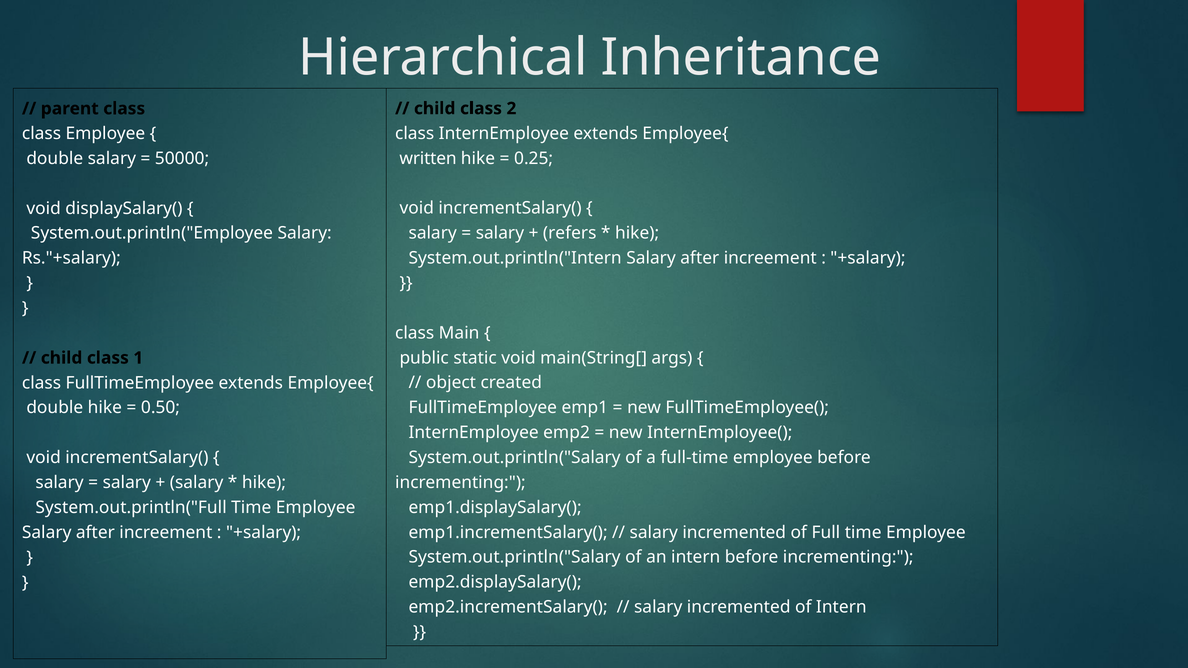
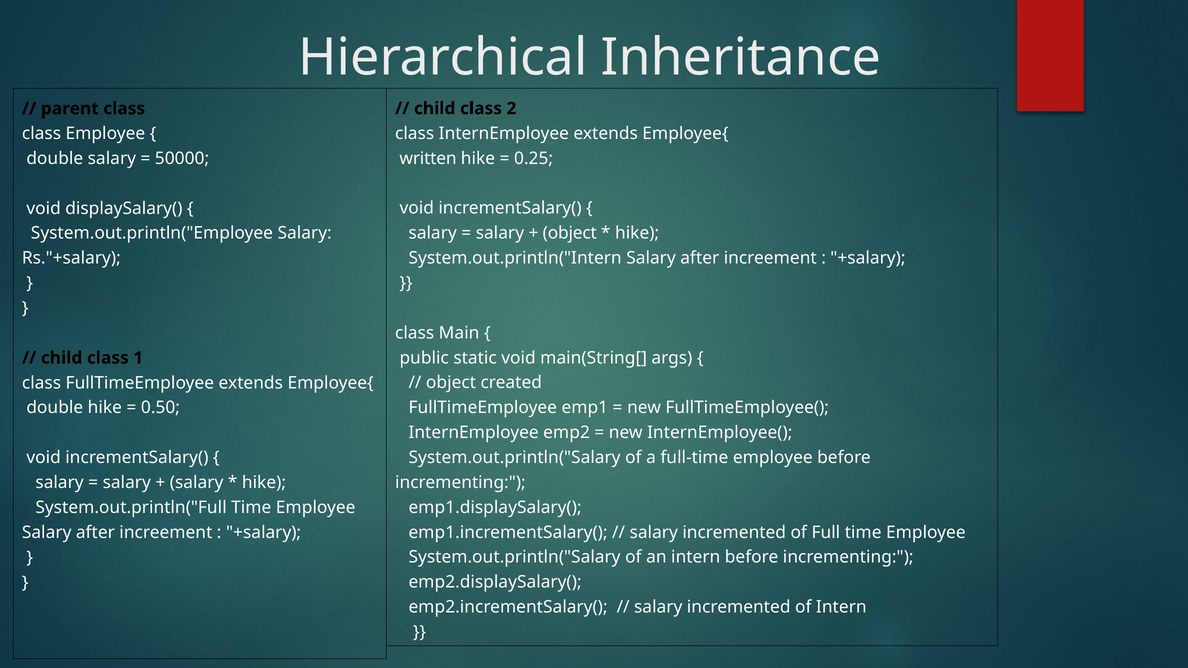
refers: refers -> object (570, 233)
